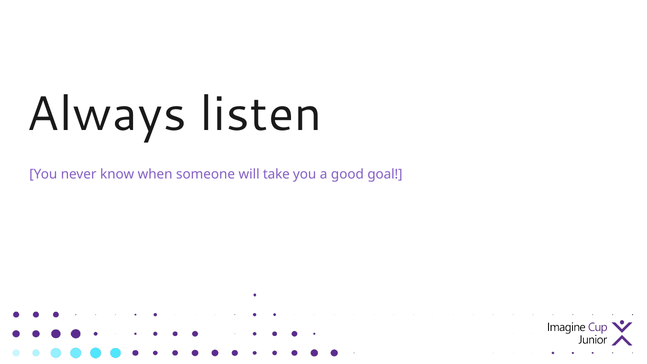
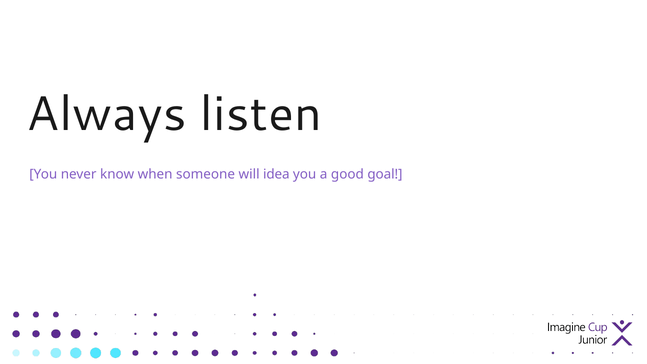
take: take -> idea (276, 174)
